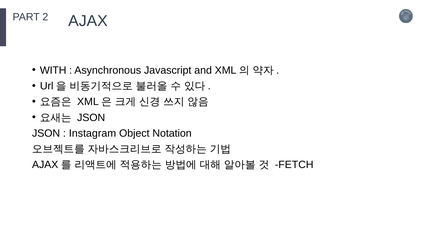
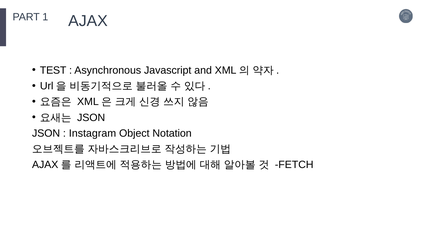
2: 2 -> 1 (45, 17)
WITH: WITH -> TEST (53, 70)
